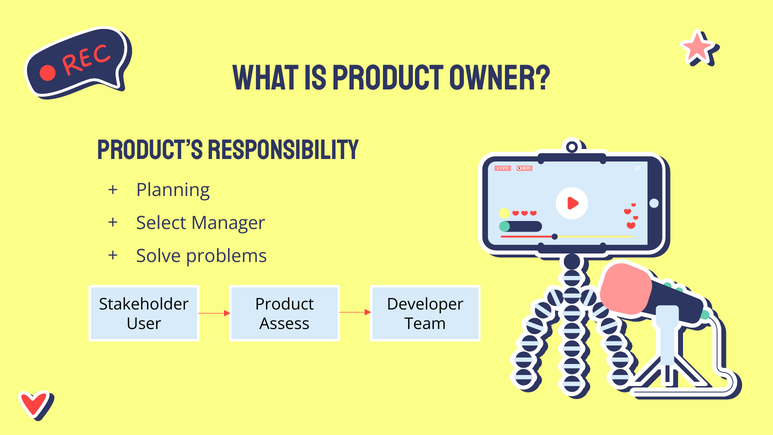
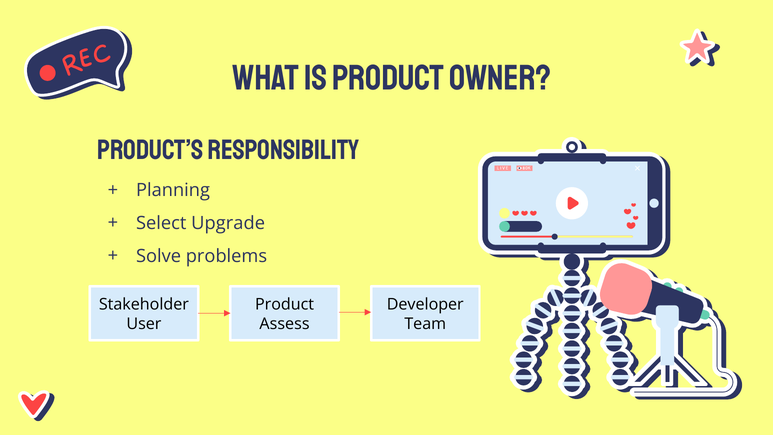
Manager: Manager -> Upgrade (228, 223)
